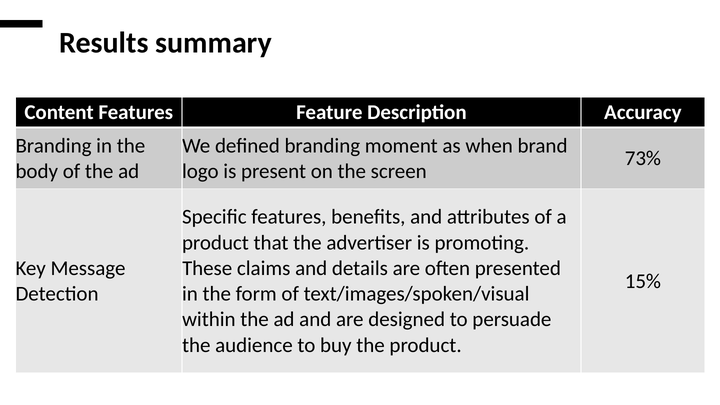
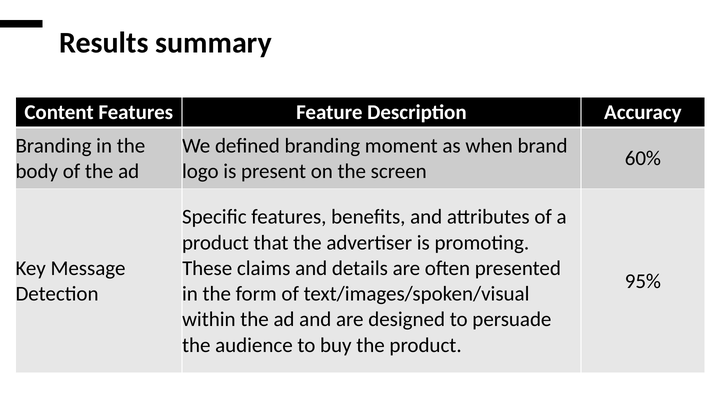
73%: 73% -> 60% (643, 158)
15%: 15% -> 95% (643, 281)
